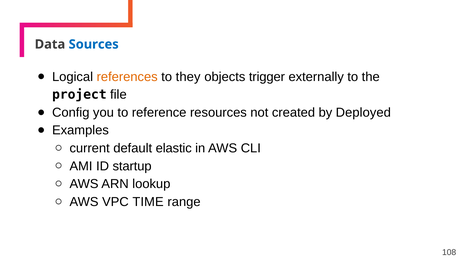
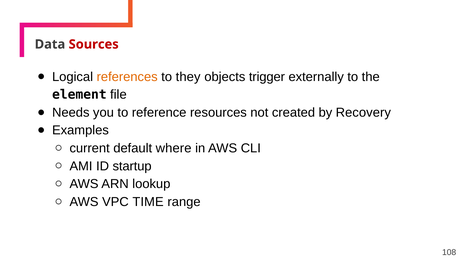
Sources colour: blue -> red (94, 44)
project: project -> element (79, 94)
Config: Config -> Needs (71, 112)
Deployed: Deployed -> Recovery (363, 112)
elastic: elastic -> where (174, 148)
